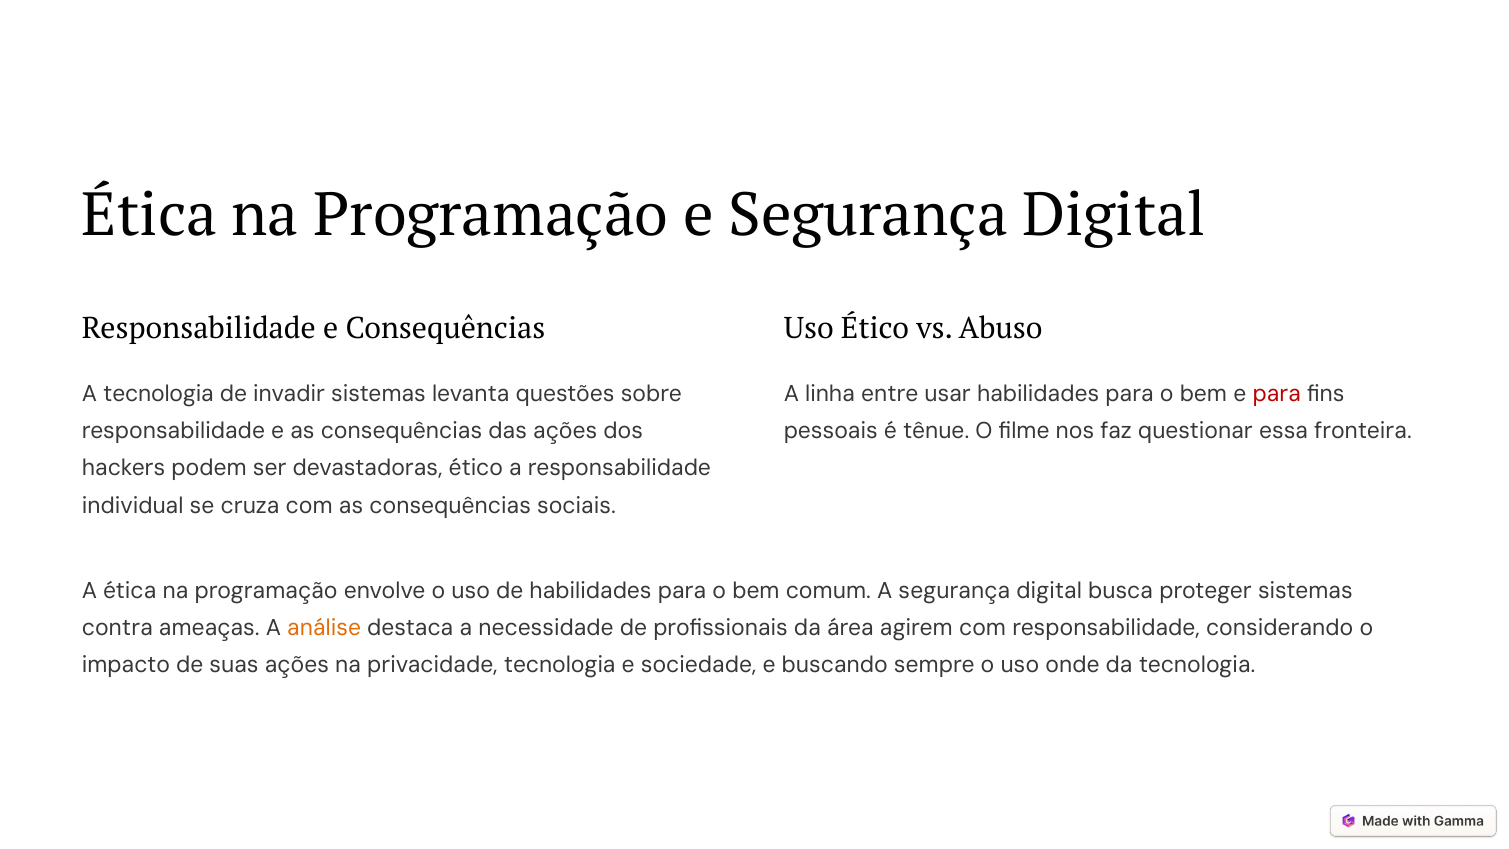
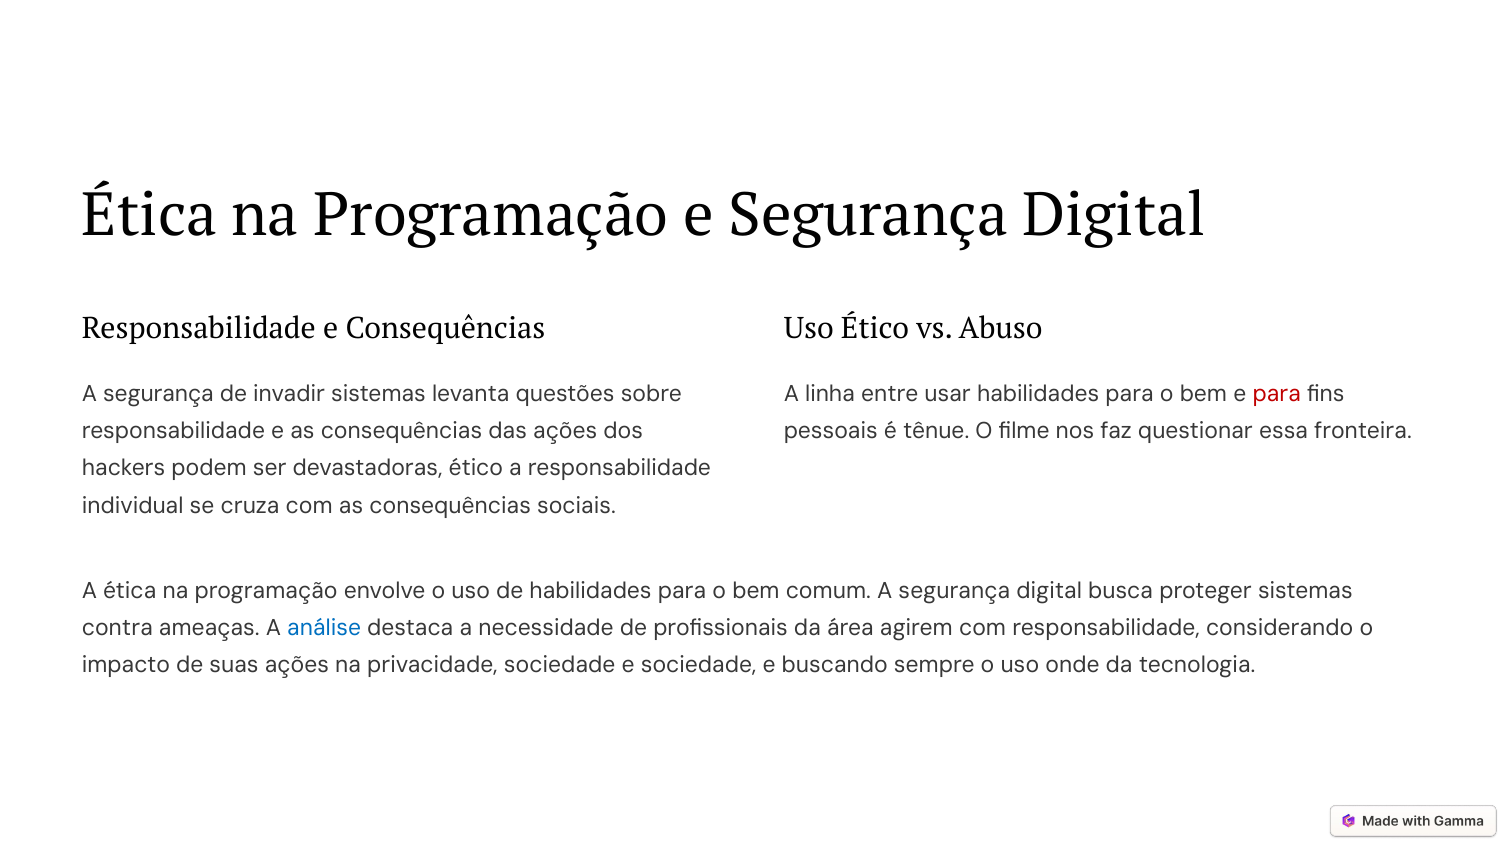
tecnologia: tecnologia -> segurança (158, 393)
análise colour: orange -> blue (324, 628)
privacidade tecnologia: tecnologia -> sociedade (560, 665)
